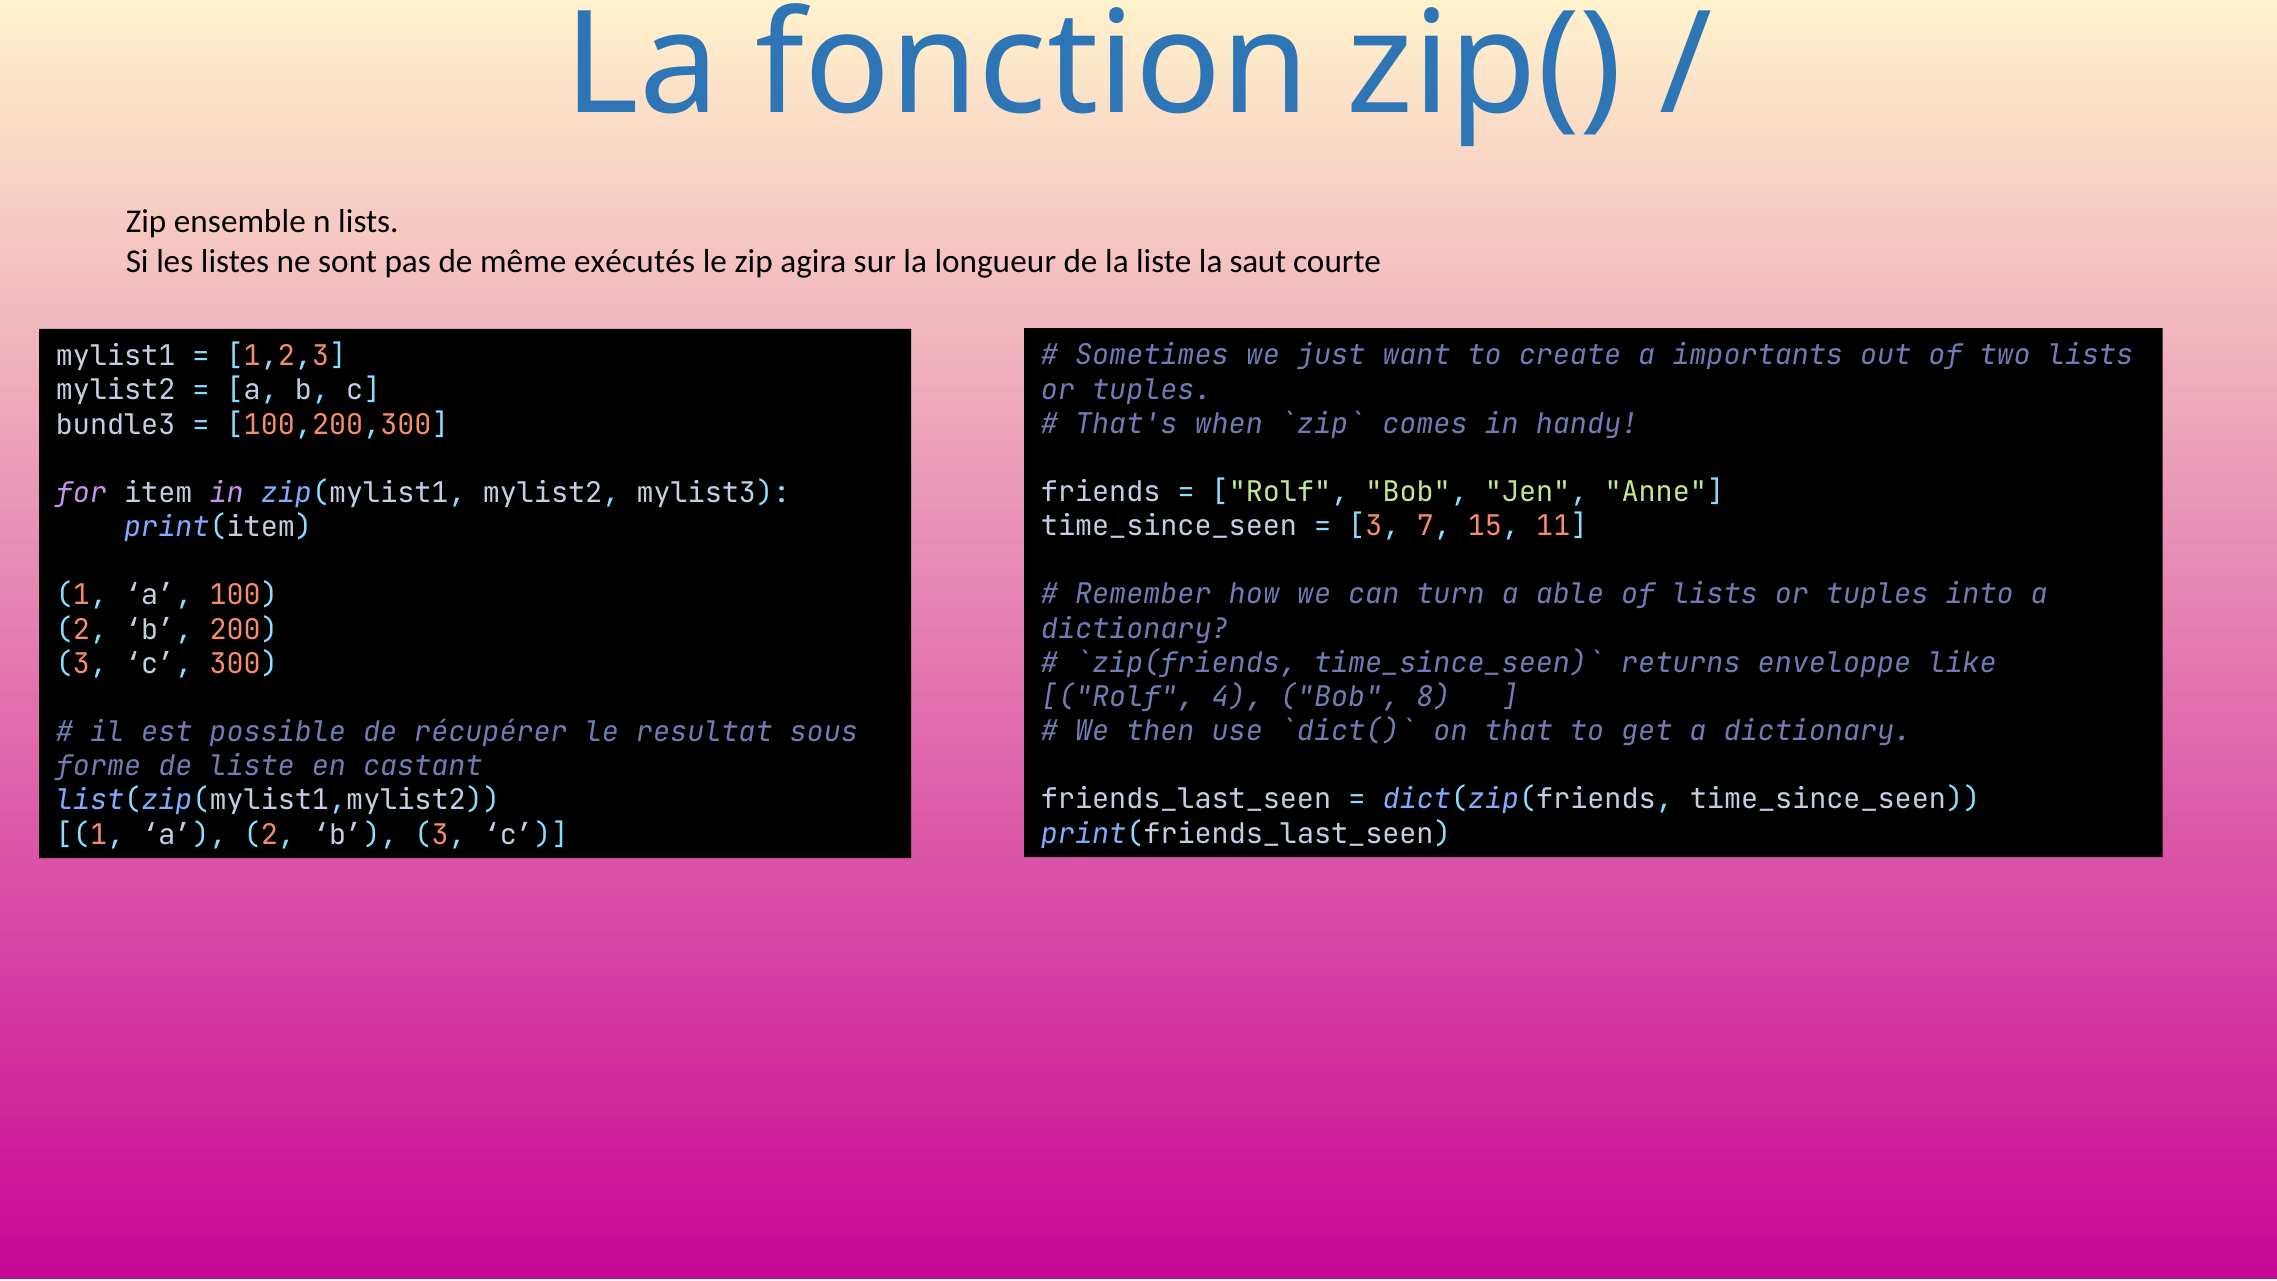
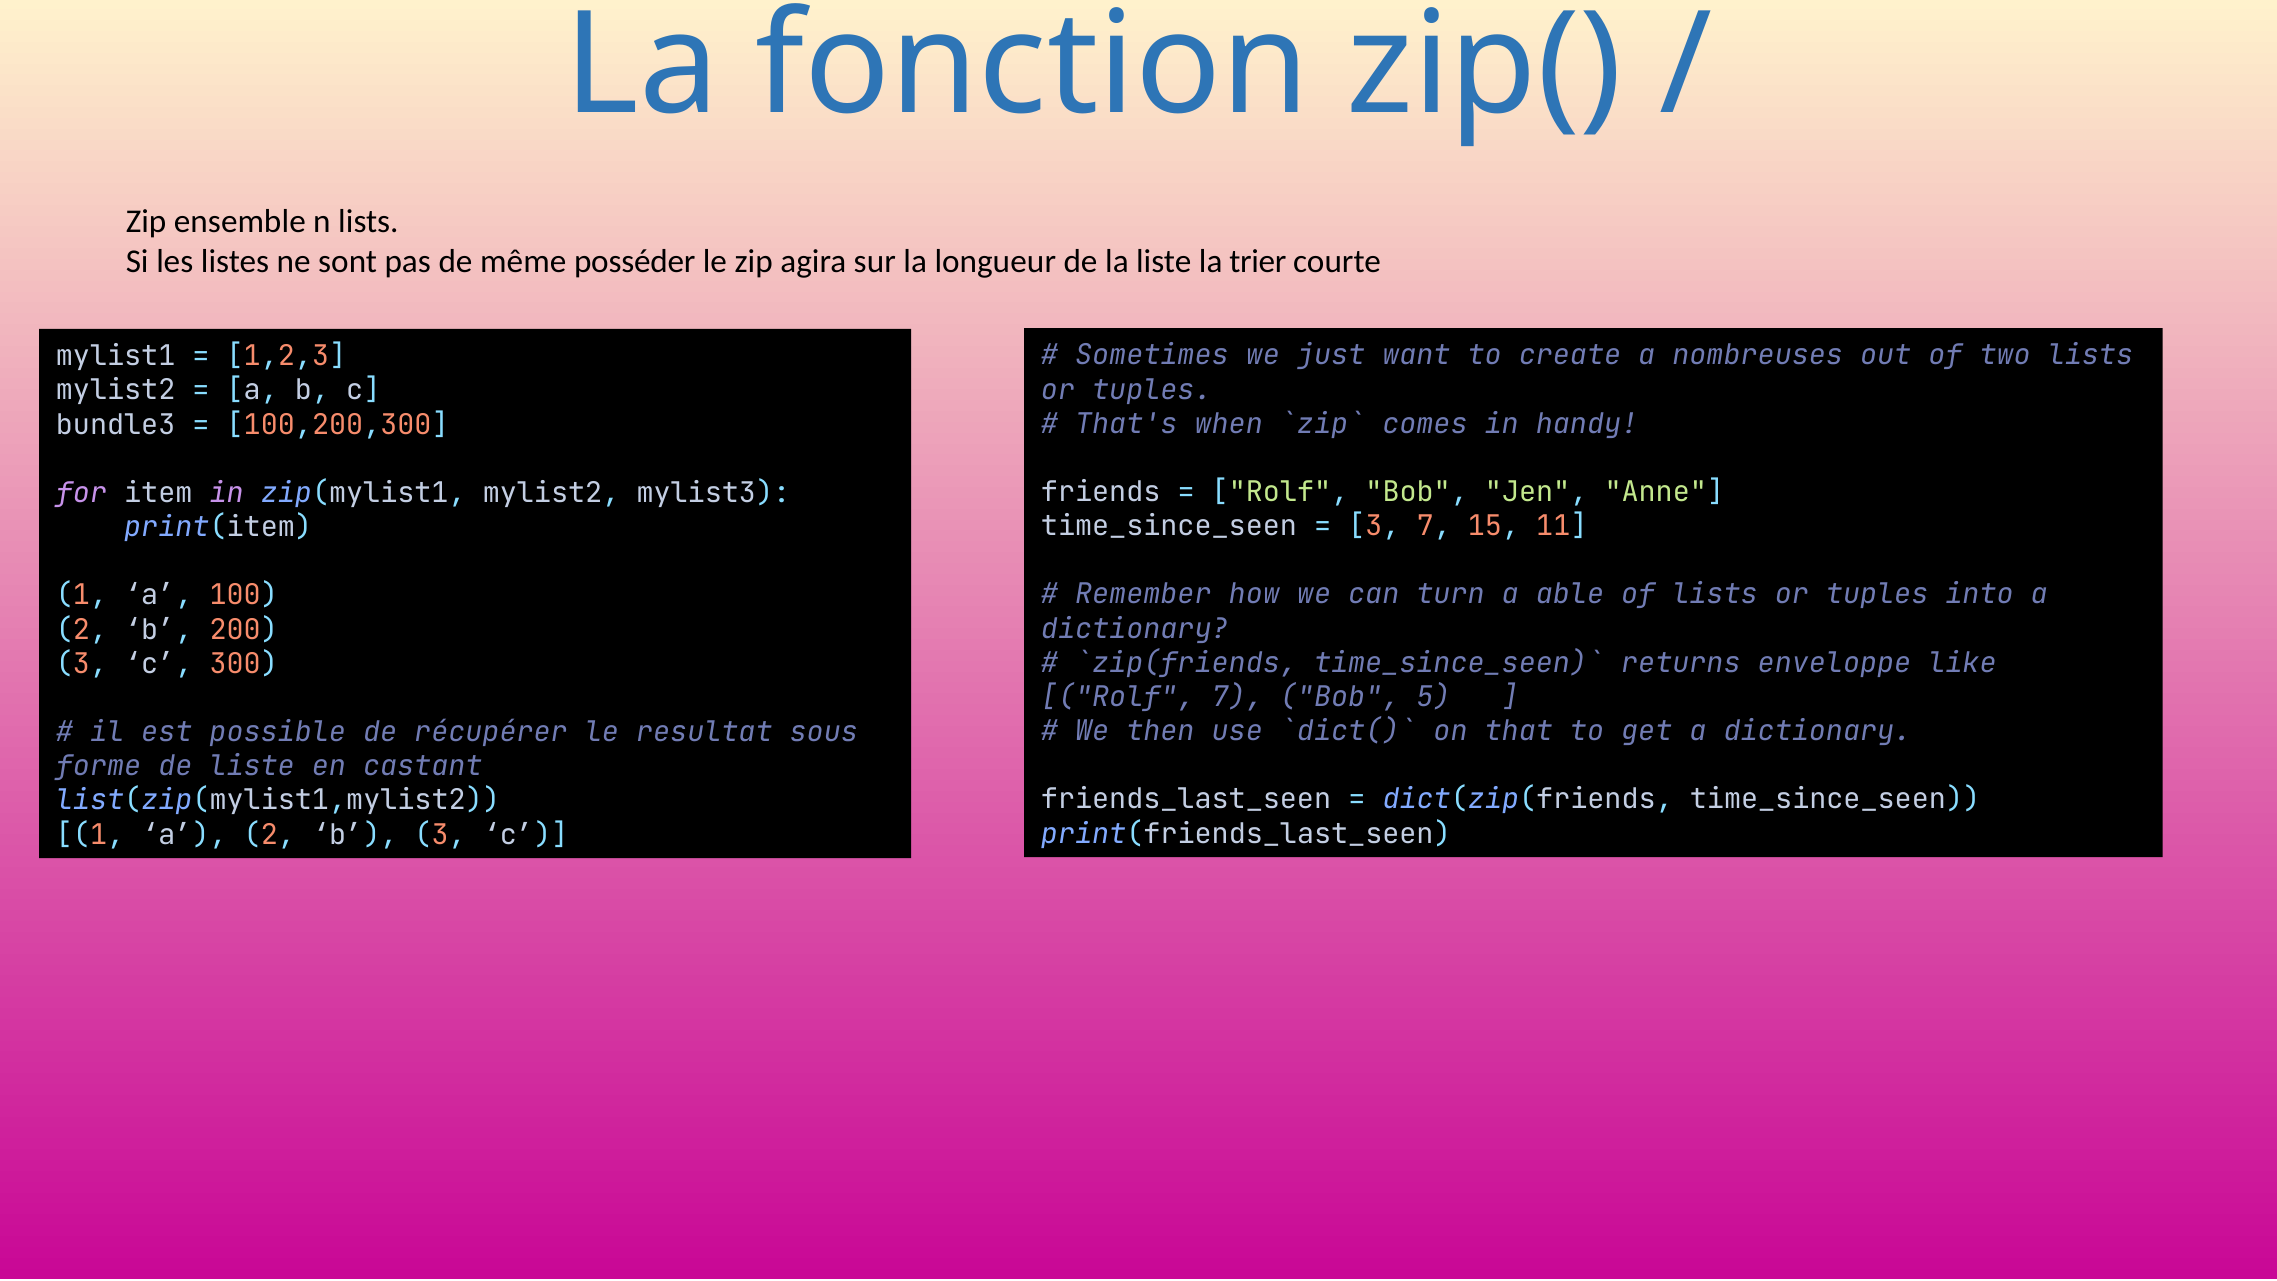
exécutés: exécutés -> posséder (635, 261)
saut: saut -> trier (1258, 261)
importants: importants -> nombreuses (1758, 355)
Rolf 4: 4 -> 7 (1237, 697)
8: 8 -> 5 (1468, 697)
